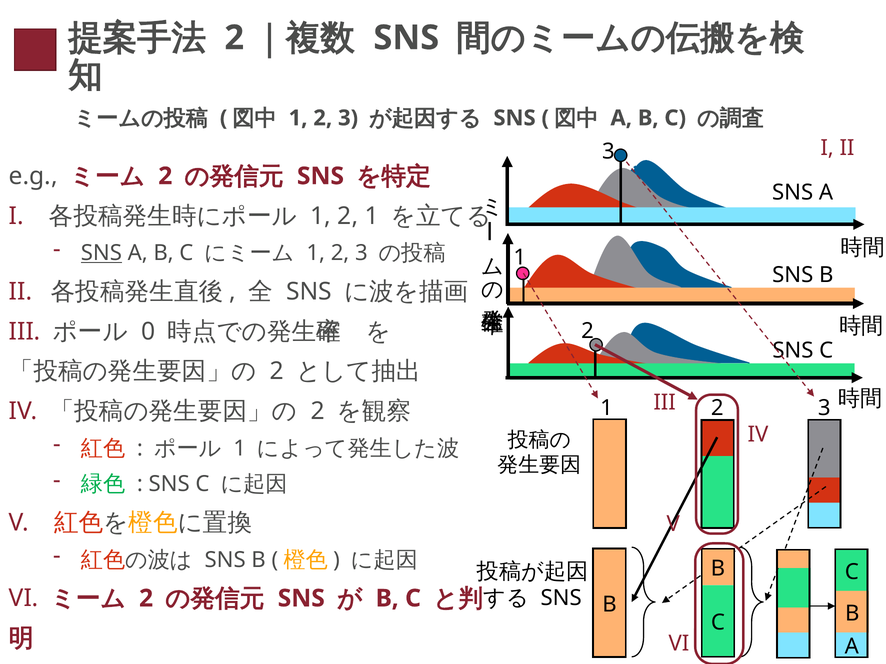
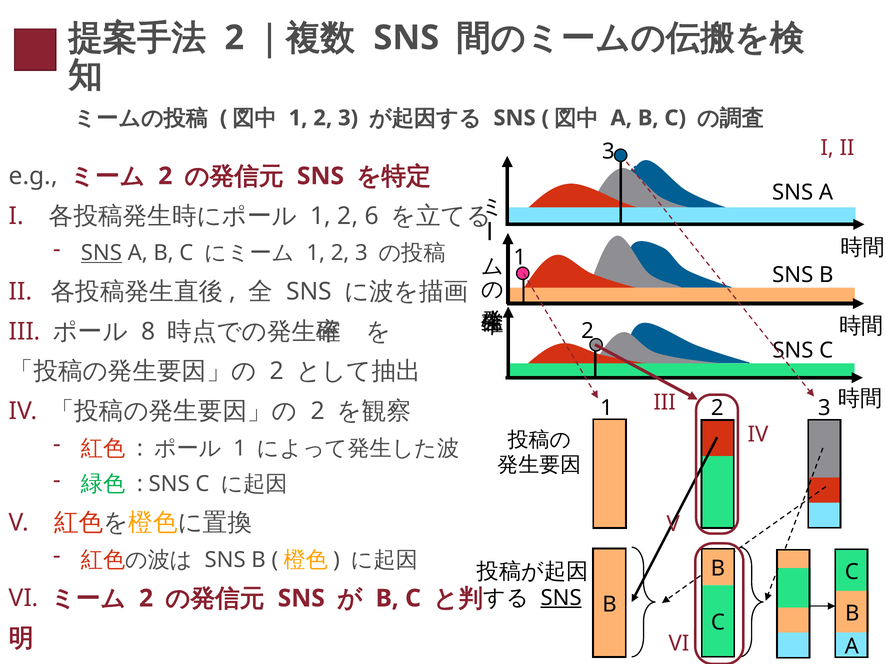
1 2 1: 1 -> 6 (372, 216)
0: 0 -> 8 (148, 332)
SNS underline: none -> present (561, 598)
